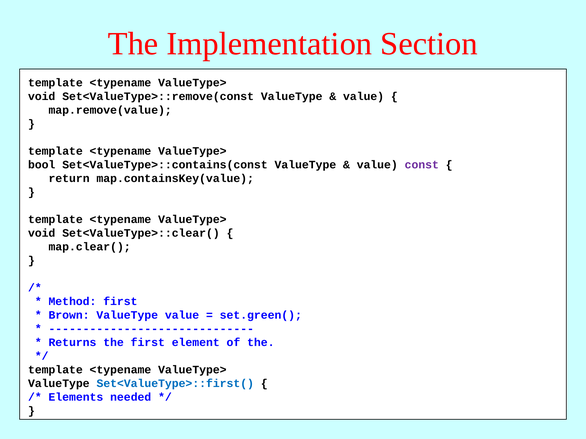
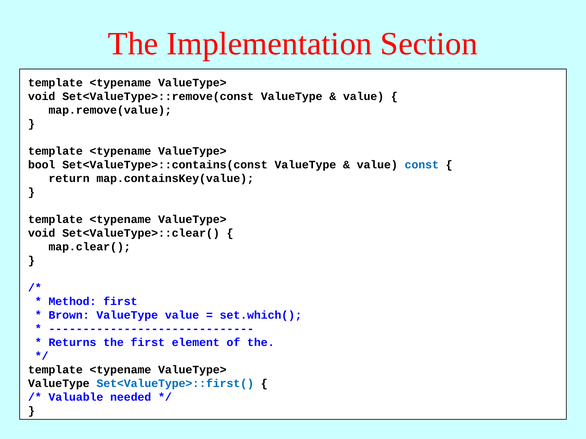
const colour: purple -> blue (422, 165)
set.green(: set.green( -> set.which( (261, 315)
Elements: Elements -> Valuable (76, 398)
